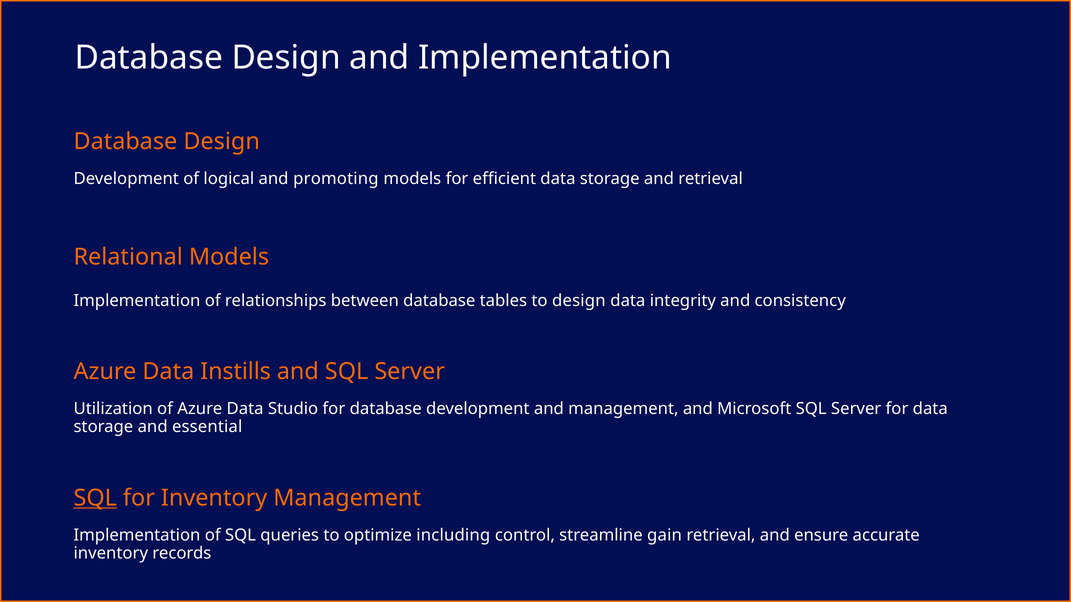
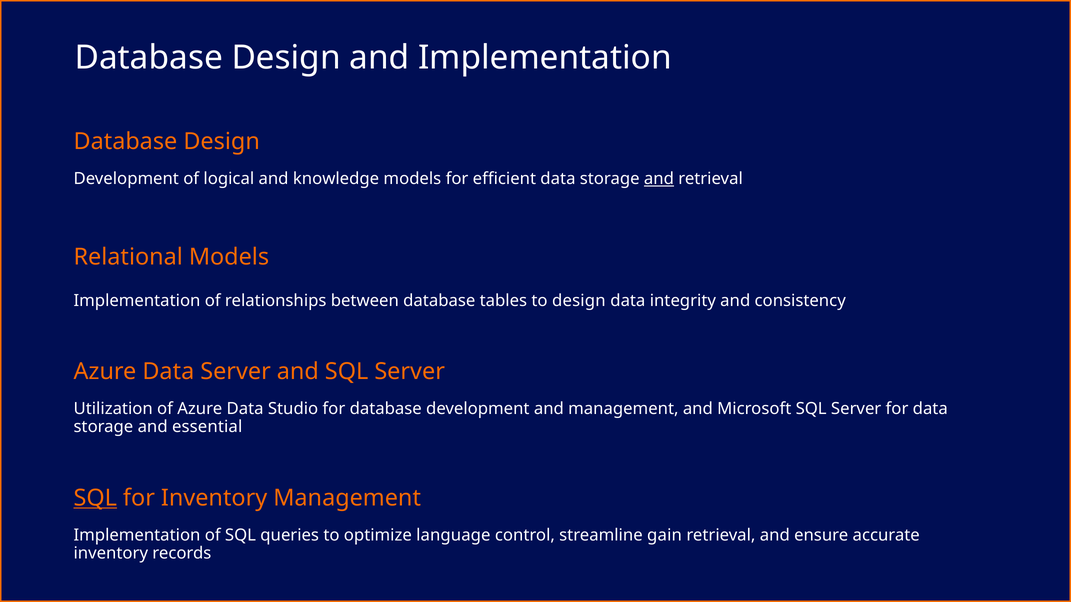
promoting: promoting -> knowledge (336, 179)
and underline: none -> present (659, 179)
Data Instills: Instills -> Server (236, 372)
including: including -> language (453, 535)
